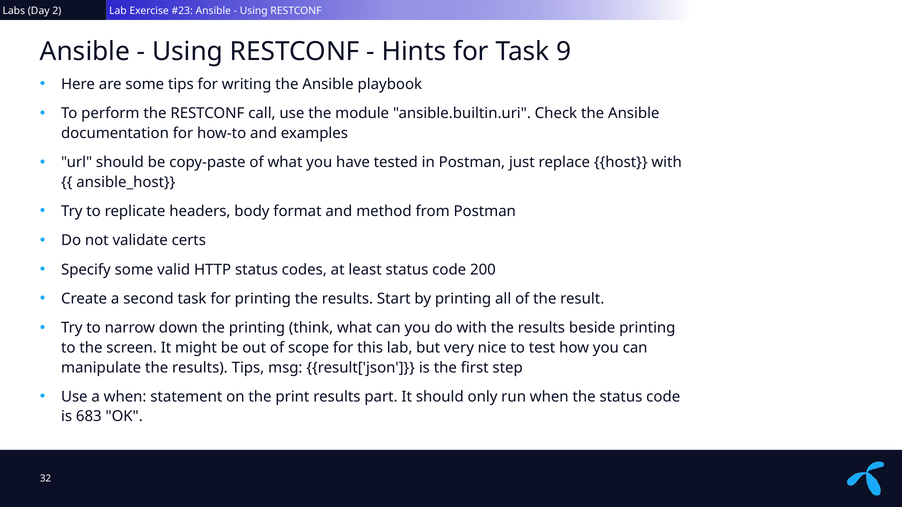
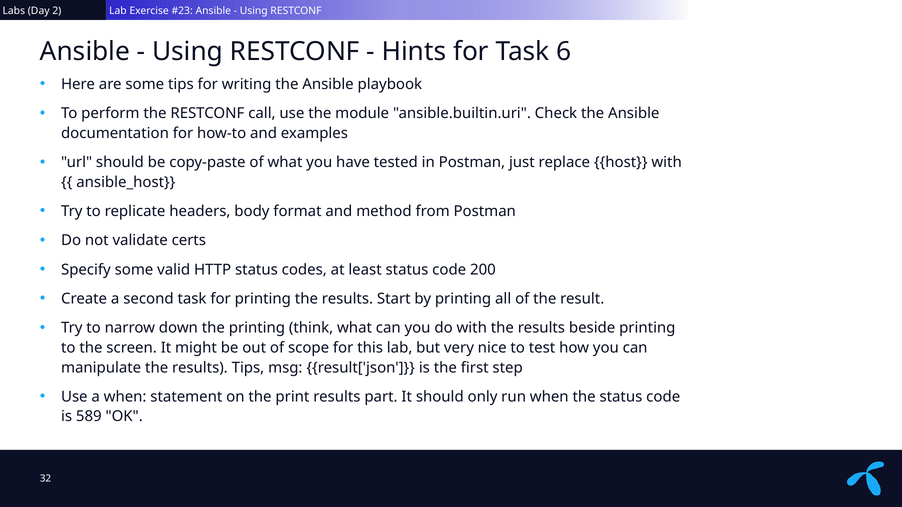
9: 9 -> 6 (564, 52)
683: 683 -> 589 (89, 417)
